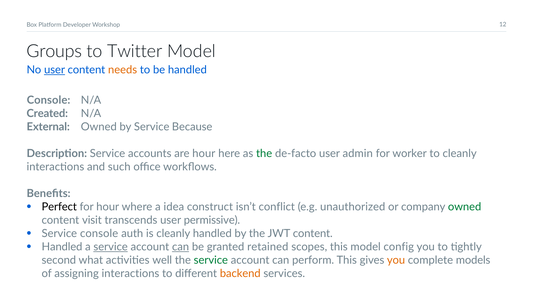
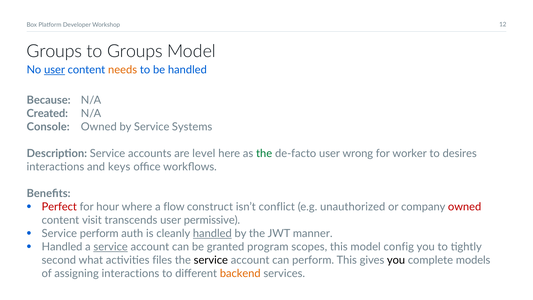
to Twitter: Twitter -> Groups (135, 51)
Console: Console -> Because (49, 100)
External: External -> Console (48, 127)
Because: Because -> Systems (192, 127)
are hour: hour -> level (204, 153)
admin: admin -> wrong (358, 153)
to cleanly: cleanly -> desires (460, 153)
such: such -> keys (119, 167)
Perfect colour: black -> red (59, 207)
idea: idea -> flow (174, 207)
owned colour: green -> red (465, 207)
Service console: console -> perform (99, 233)
handled underline: none -> present (212, 233)
JWT content: content -> manner (313, 233)
can underline: present -> none (181, 247)
retained: retained -> program (268, 247)
well: well -> files (162, 260)
service colour: green -> black (211, 260)
you colour: orange -> black (396, 260)
